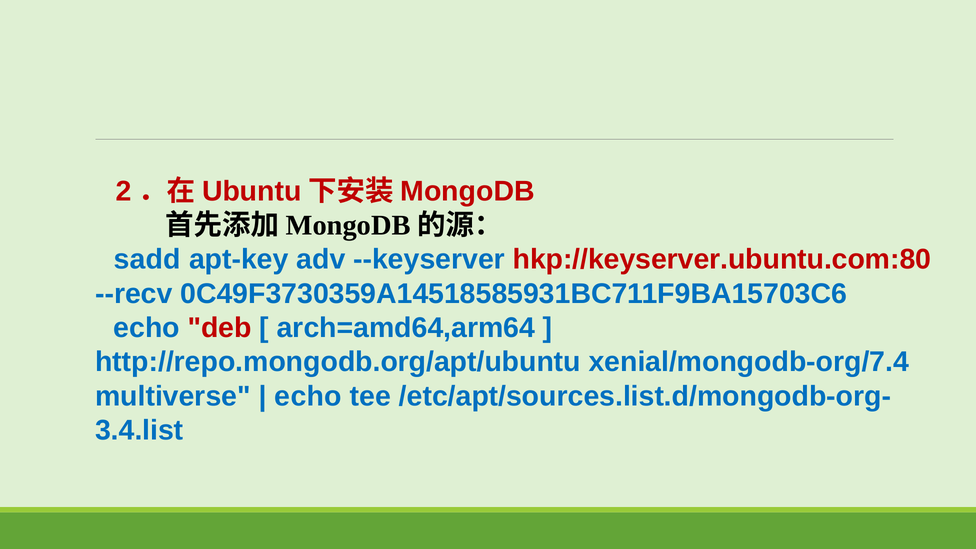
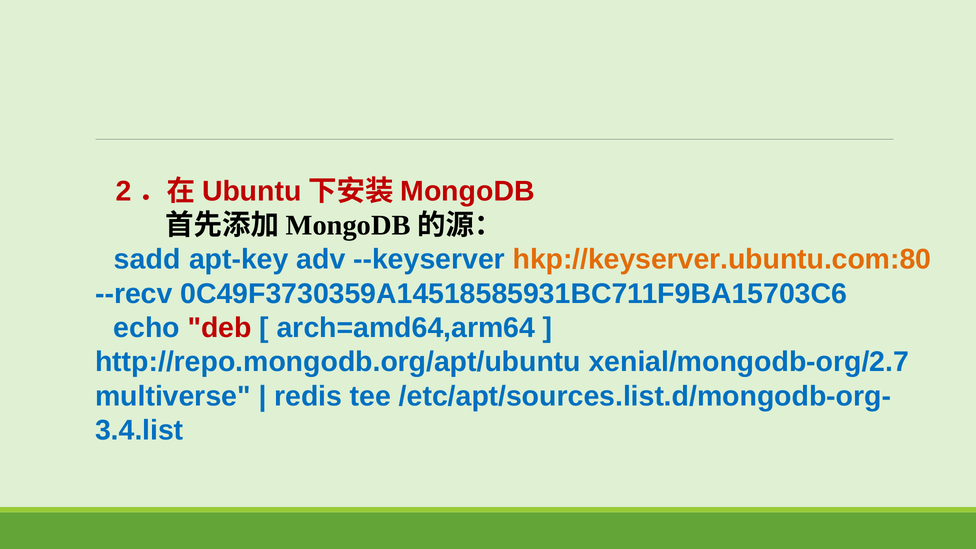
hkp://keyserver.ubuntu.com:80 colour: red -> orange (722, 260)
xenial/mongodb-org/7.4: xenial/mongodb-org/7.4 -> xenial/mongodb-org/2.7 (749, 362)
echo: echo -> redis (308, 396)
